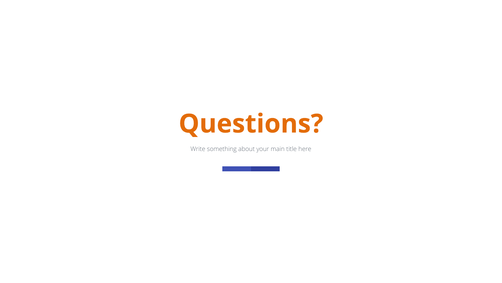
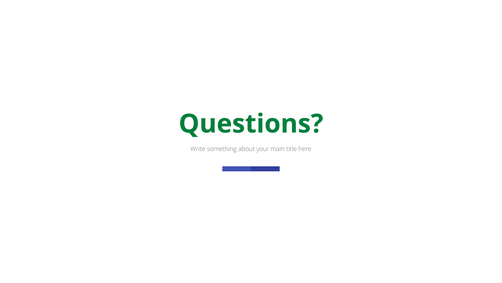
Questions colour: orange -> green (251, 124)
